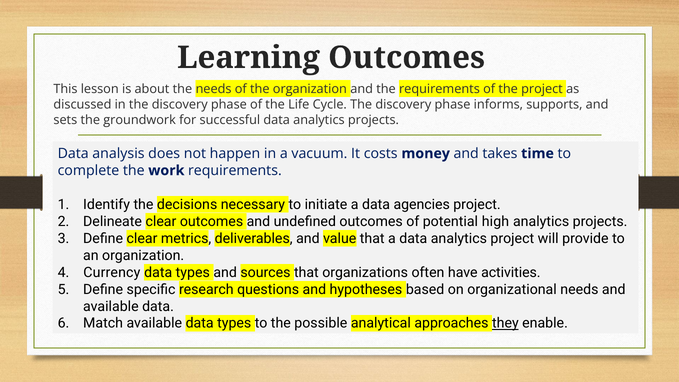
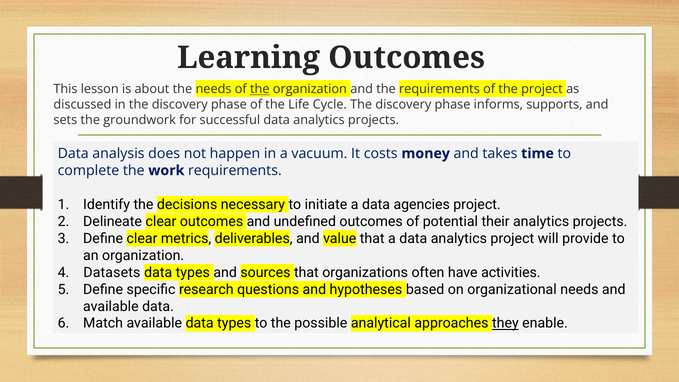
the underline: none -> present (260, 89)
high: high -> their (496, 221)
Currency: Currency -> Datasets (112, 272)
